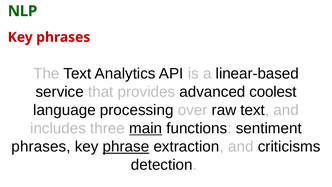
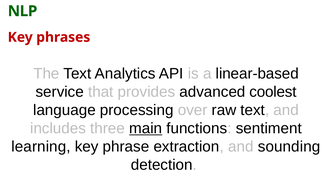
phrases: phrases -> learning (41, 146)
phrase underline: present -> none (126, 146)
criticisms: criticisms -> sounding (289, 146)
